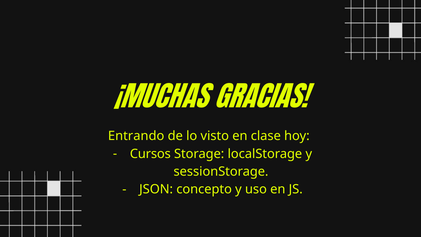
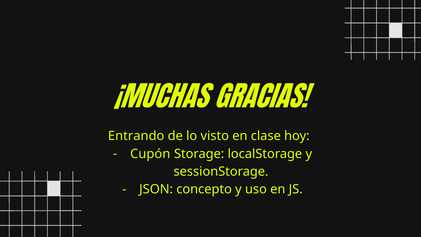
Cursos: Cursos -> Cupón (150, 154)
